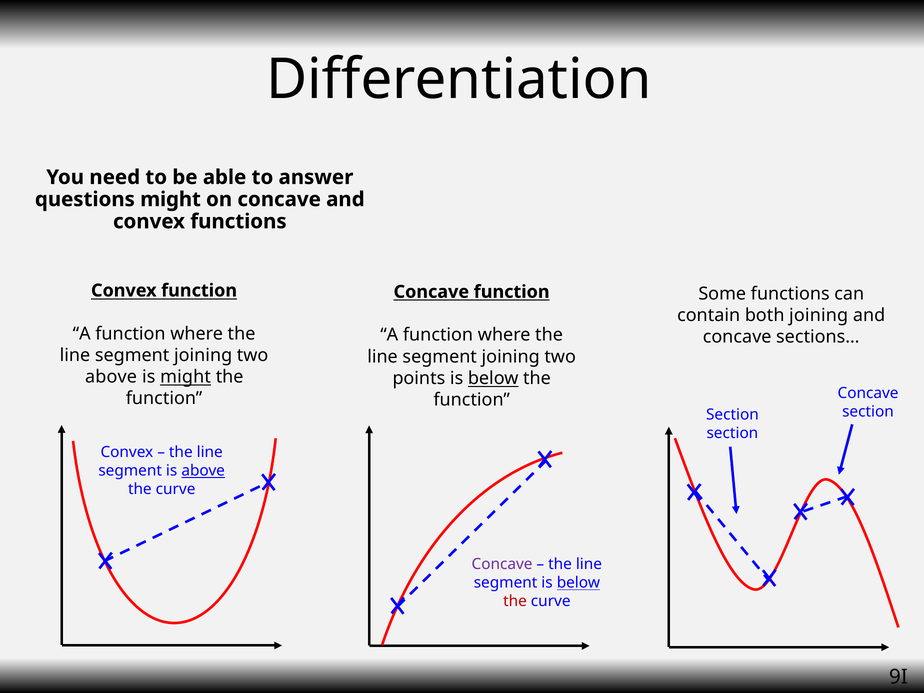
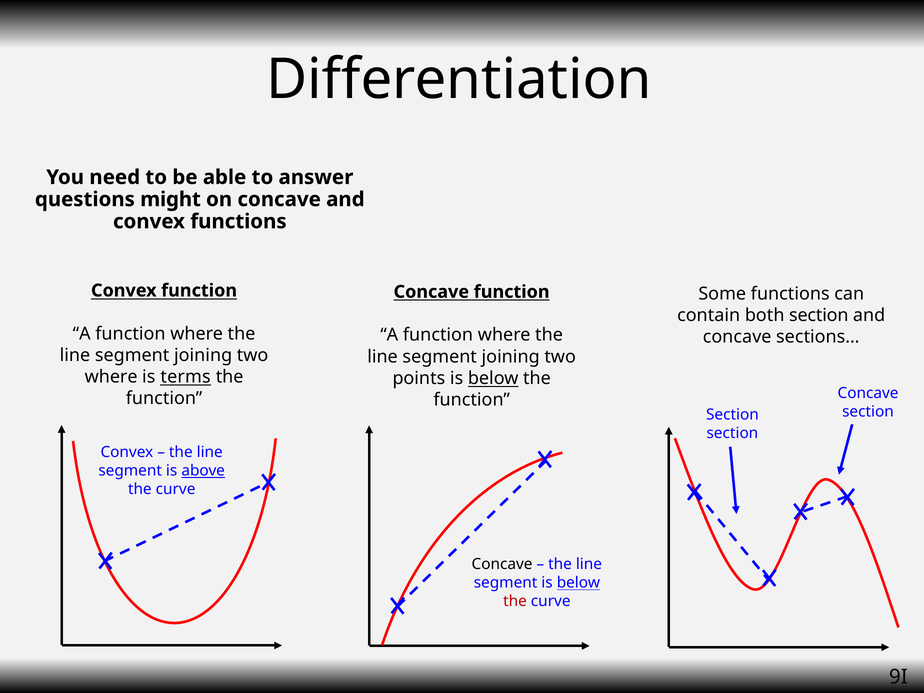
both joining: joining -> section (819, 315)
above: above -> where (111, 377)
is might: might -> terms (186, 377)
Concave colour: purple -> black (502, 564)
